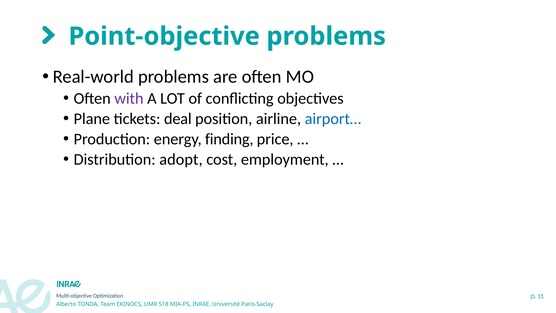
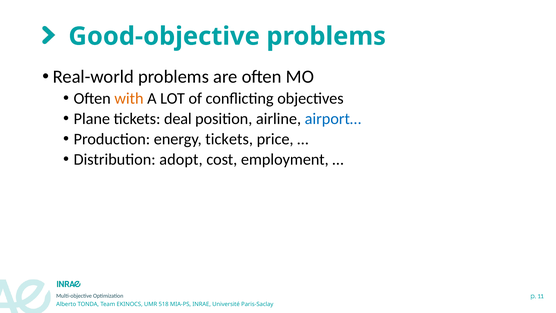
Point-objective: Point-objective -> Good-objective (164, 36)
with colour: purple -> orange (129, 98)
energy finding: finding -> tickets (229, 139)
